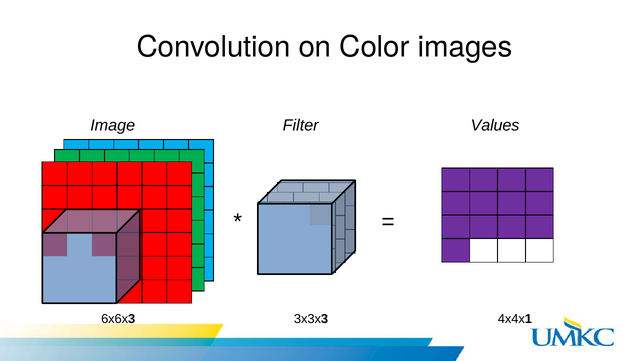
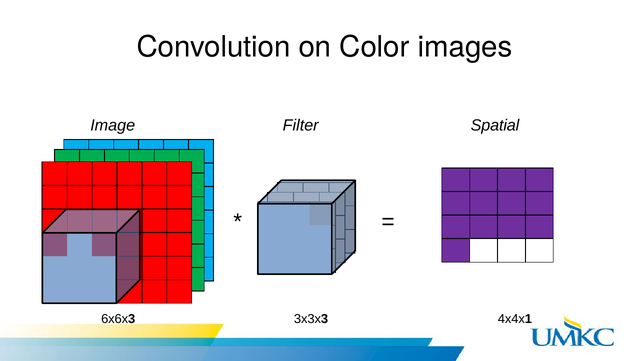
Values: Values -> Spatial (495, 126)
